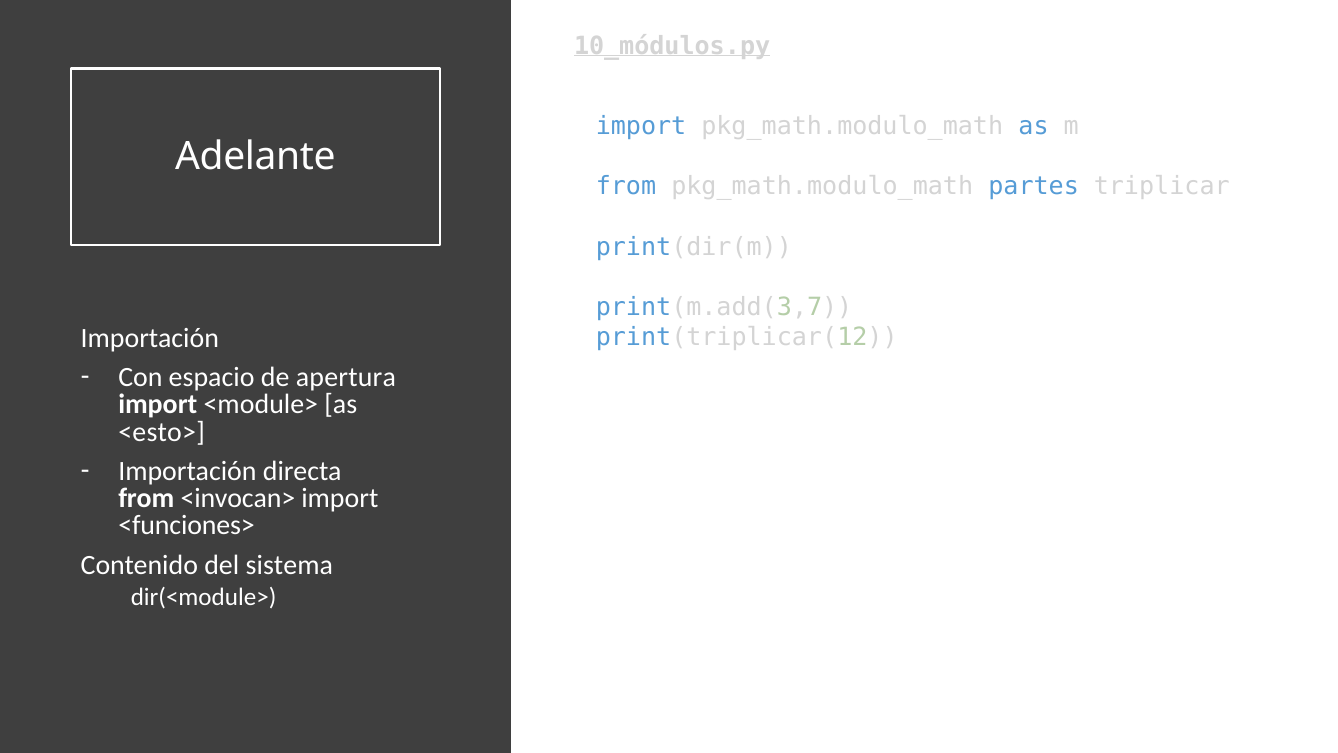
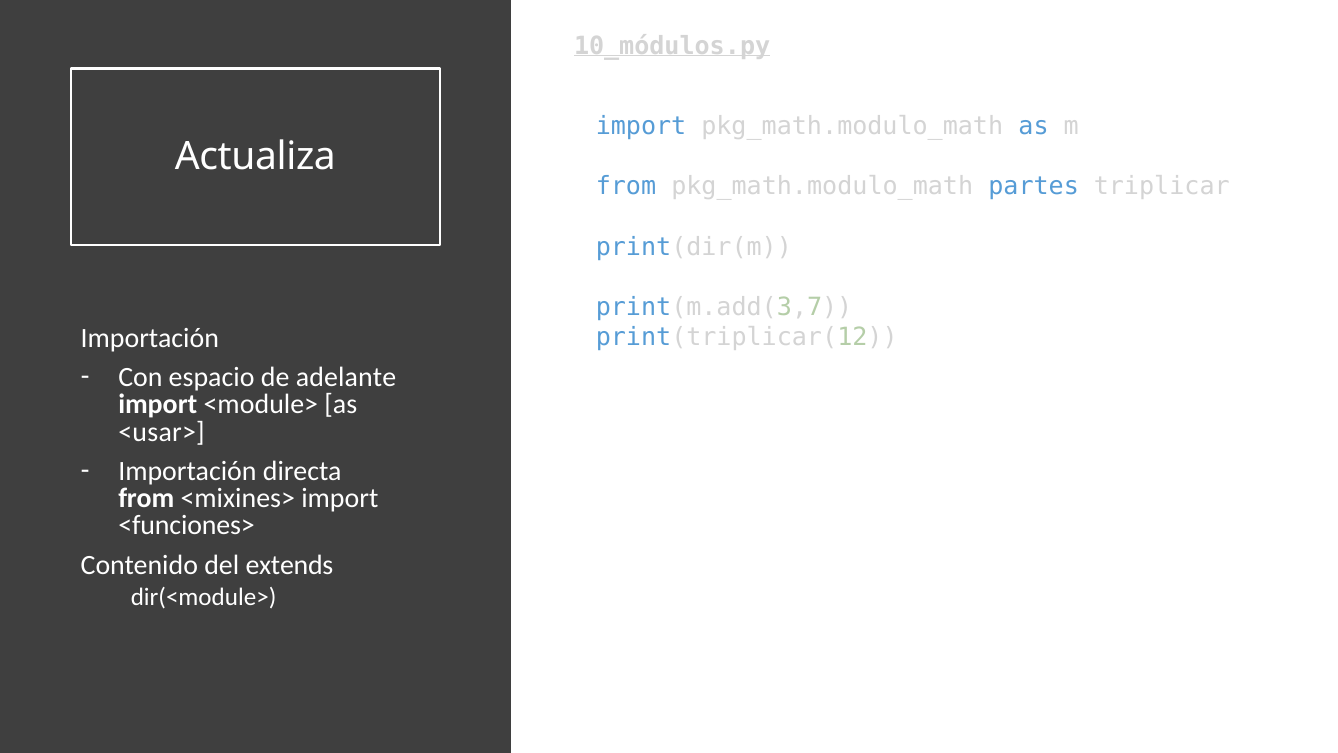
Adelante: Adelante -> Actualiza (255, 156)
apertura: apertura -> adelante (346, 377)
<esto>: <esto> -> <usar> (162, 432)
<invocan>: <invocan> -> <mixines> (238, 498)
sistema: sistema -> extends (289, 565)
